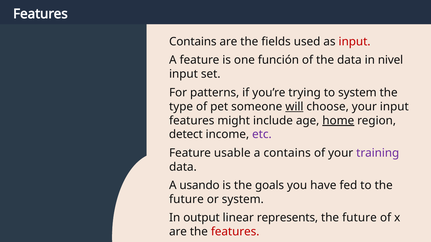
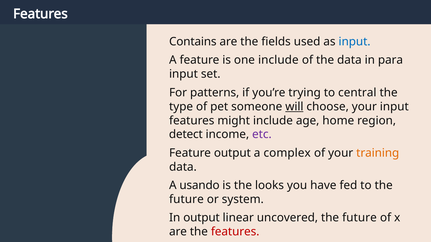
input colour: red -> blue (355, 42)
one función: función -> include (278, 60)
nivel: nivel -> para (390, 60)
to system: system -> central (357, 93)
home underline: present -> none (338, 121)
Feature usable: usable -> output (232, 153)
a contains: contains -> complex (287, 153)
training colour: purple -> orange (378, 153)
goals: goals -> looks (269, 186)
represents: represents -> uncovered (287, 218)
